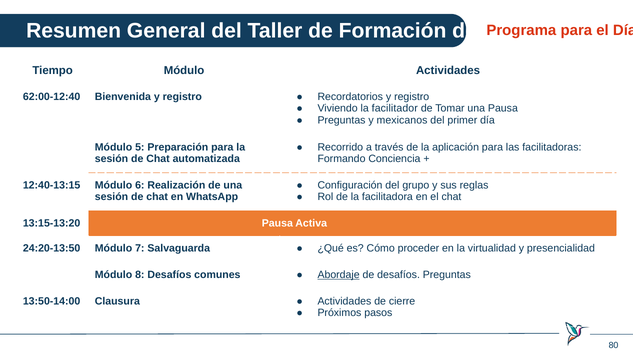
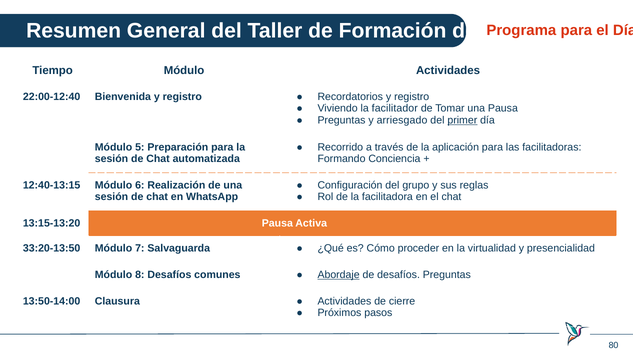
62:00-12:40: 62:00-12:40 -> 22:00-12:40 (52, 97)
mexicanos: mexicanos -> arriesgado (402, 120)
primer underline: none -> present (462, 120)
24:20-13:50: 24:20-13:50 -> 33:20-13:50 (52, 248)
